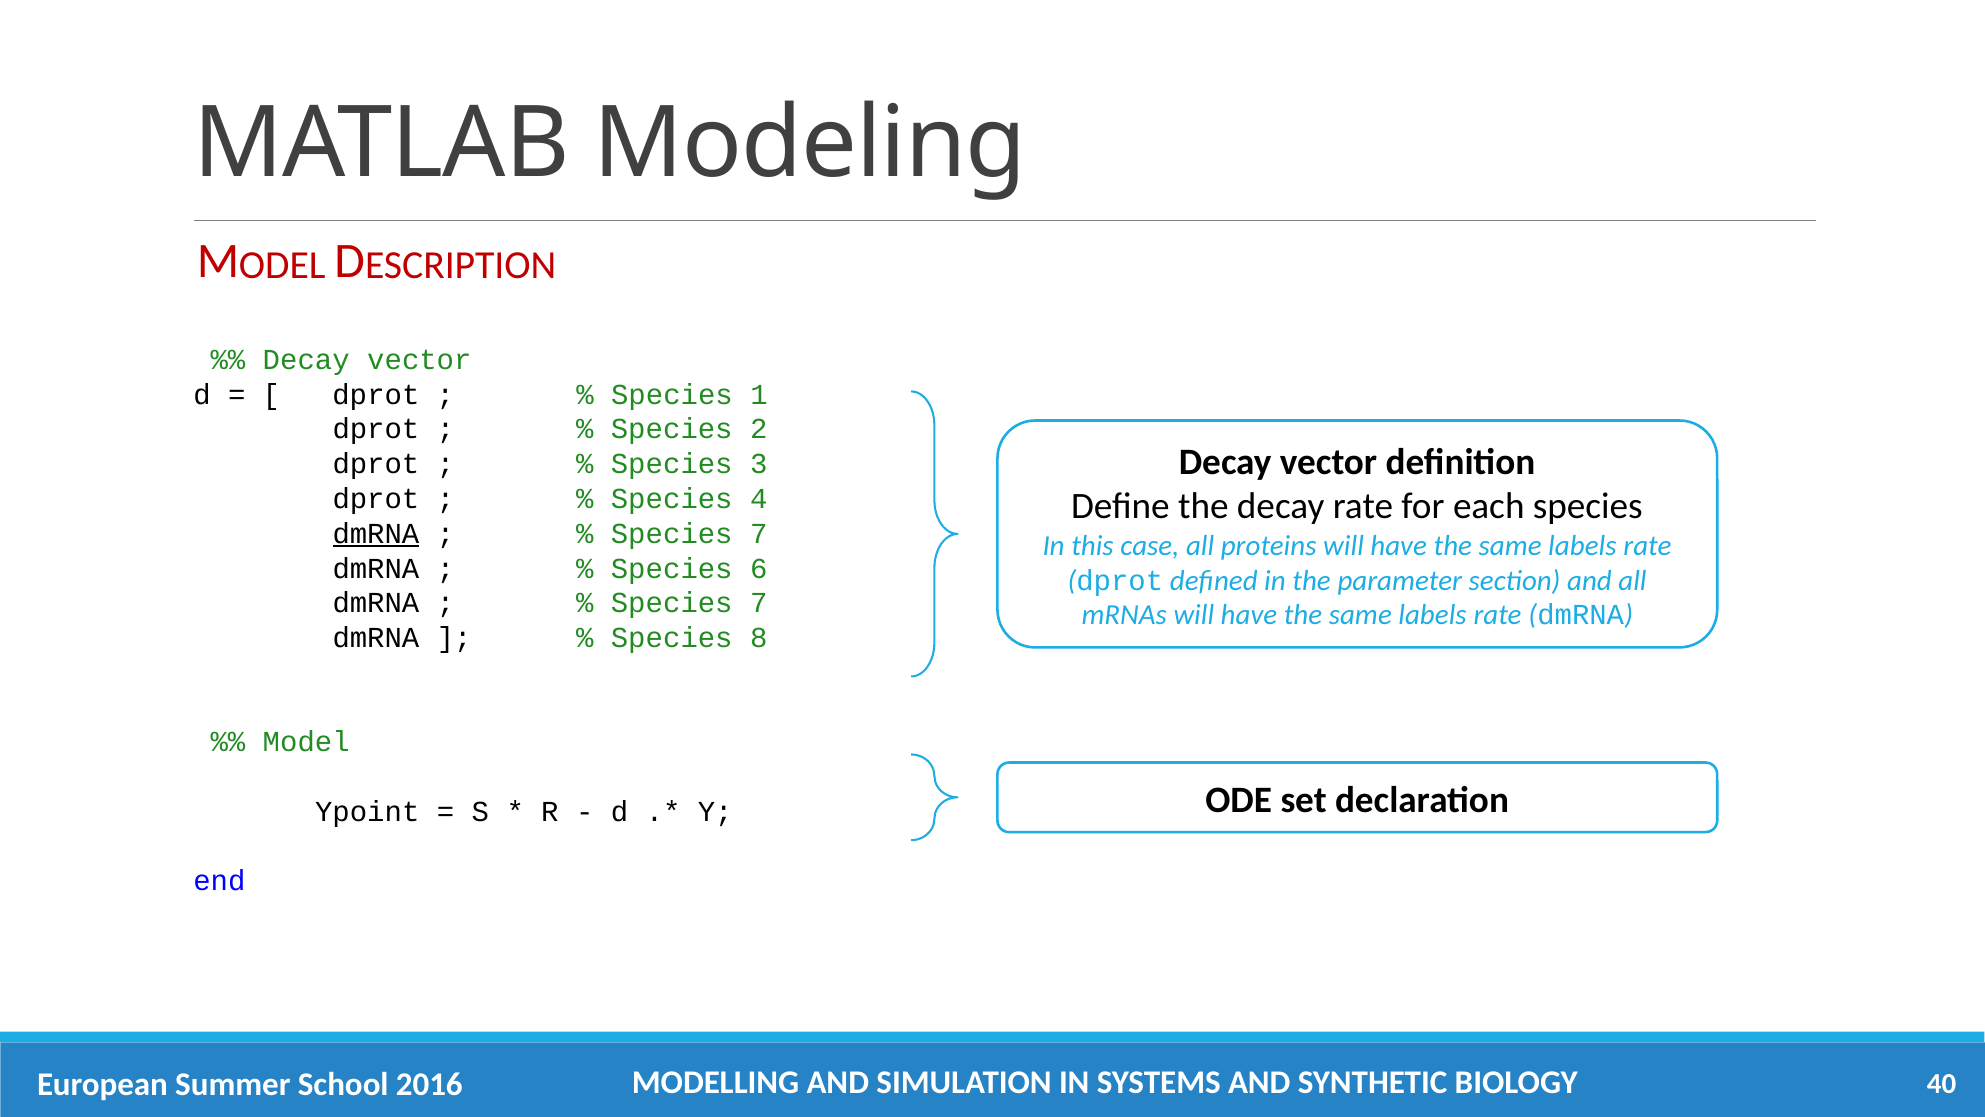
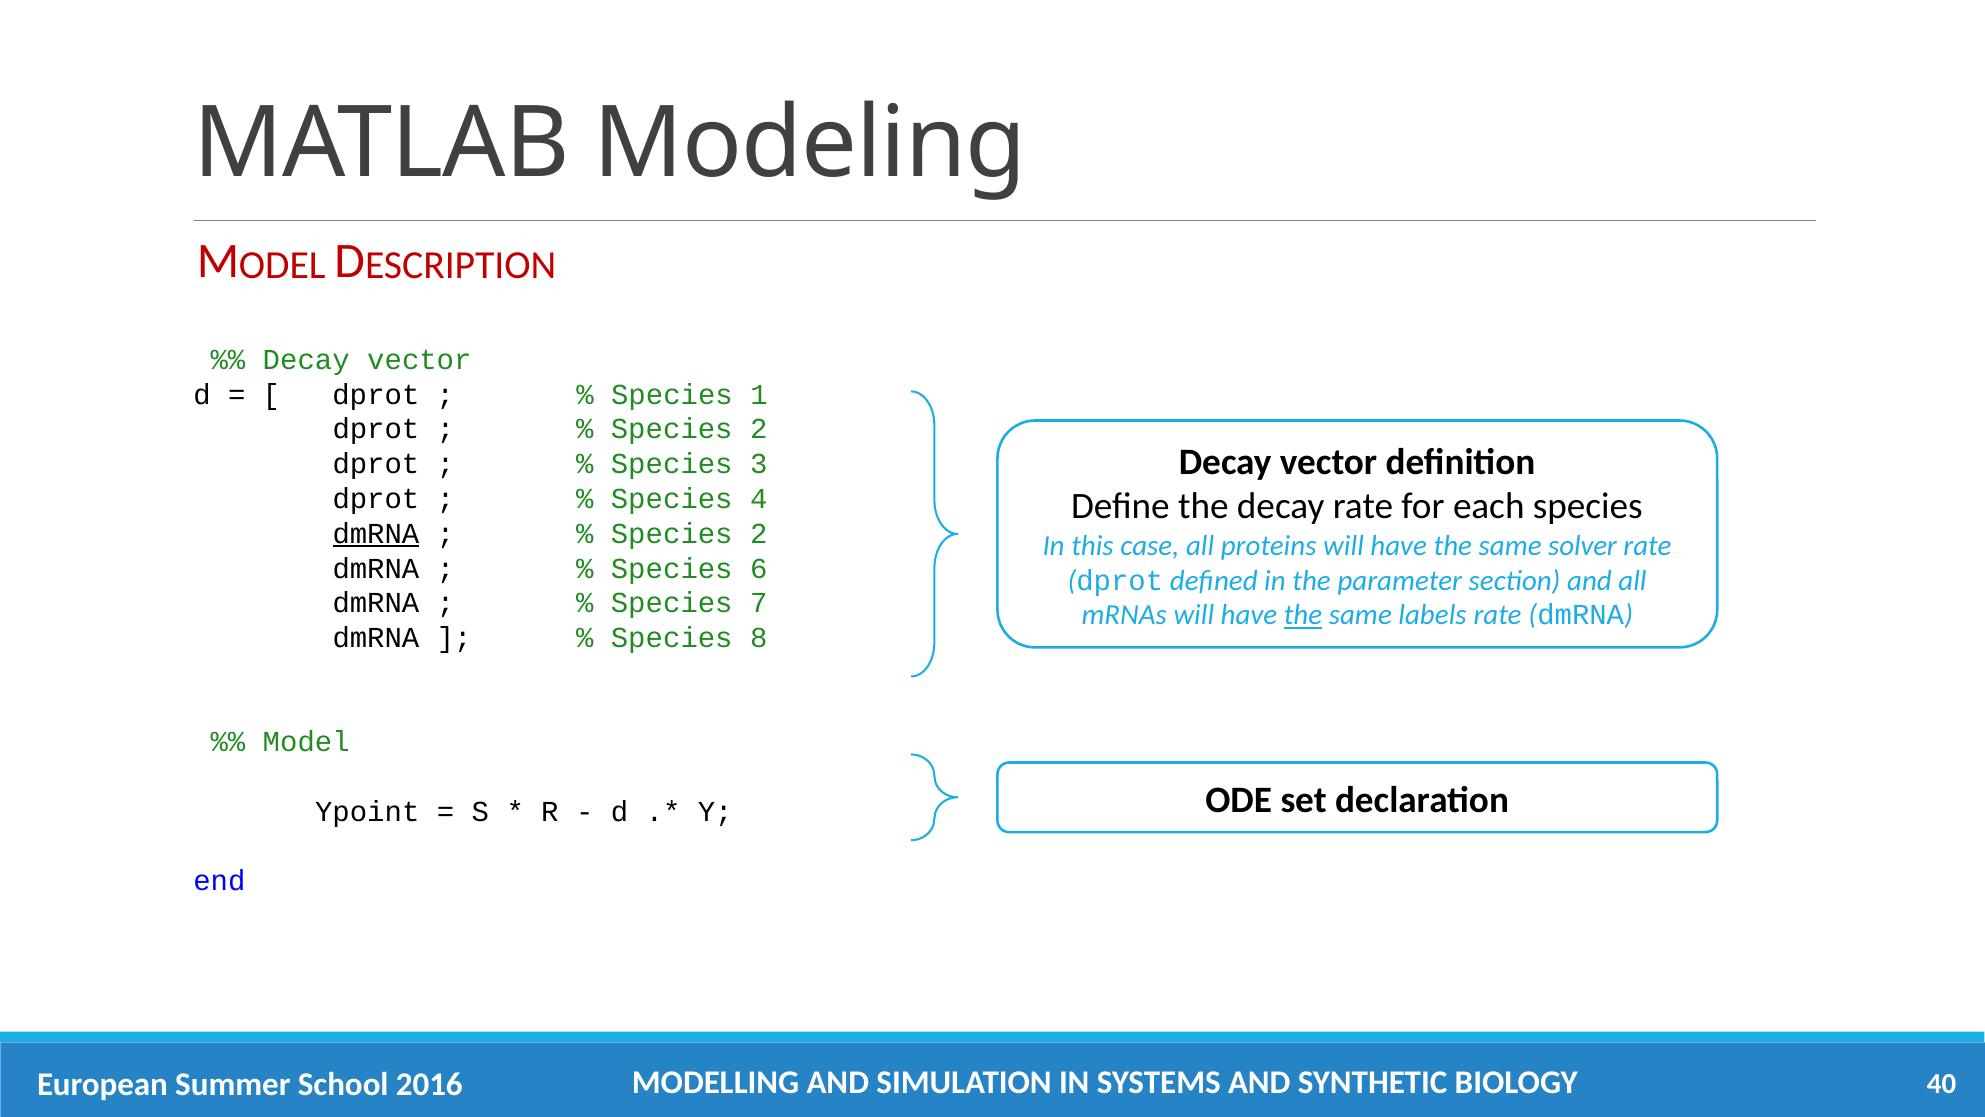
7: 7 -> 2 (759, 533)
labels: labels -> solver (1583, 546)
the underline: none -> present (1303, 615)
